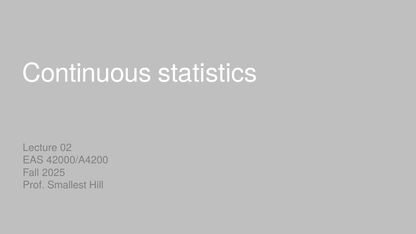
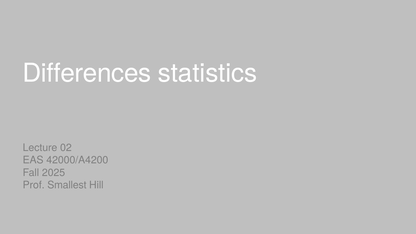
Continuous: Continuous -> Differences (87, 73)
